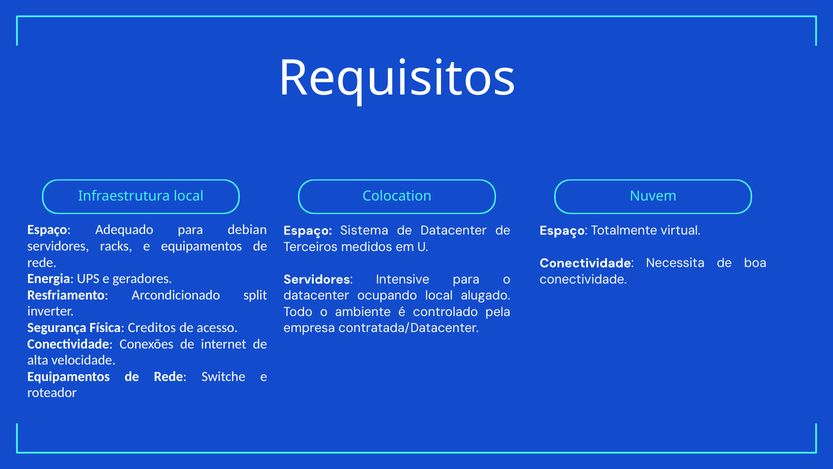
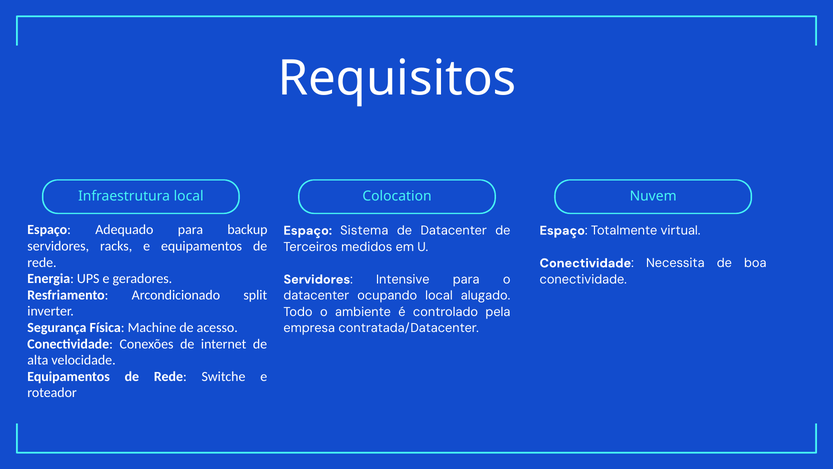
debian: debian -> backup (247, 230)
Creditos: Creditos -> Machine (152, 327)
